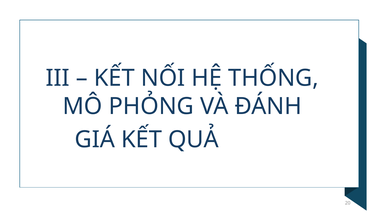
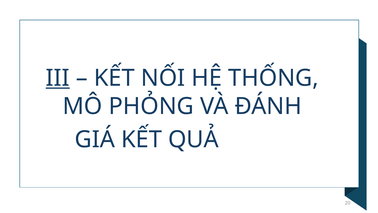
III underline: none -> present (58, 78)
